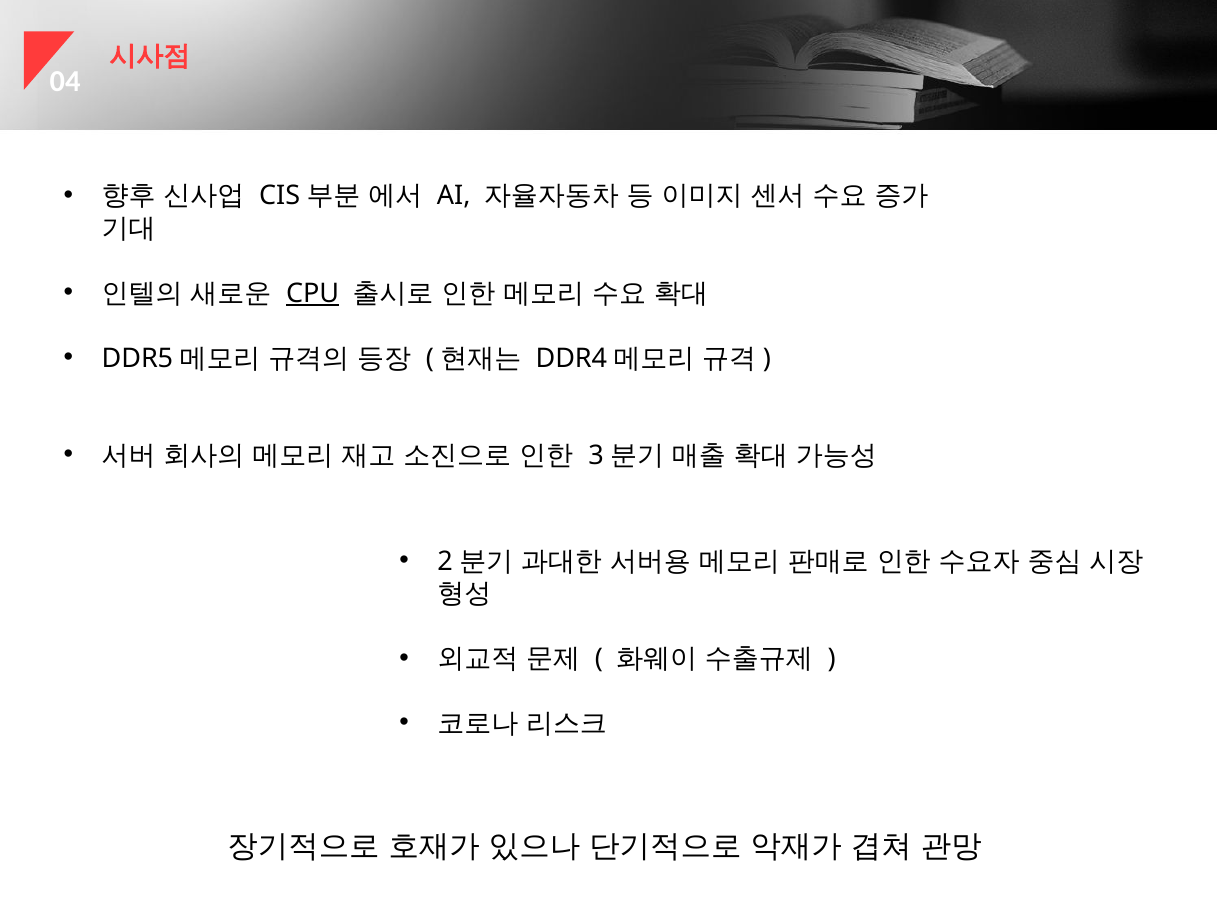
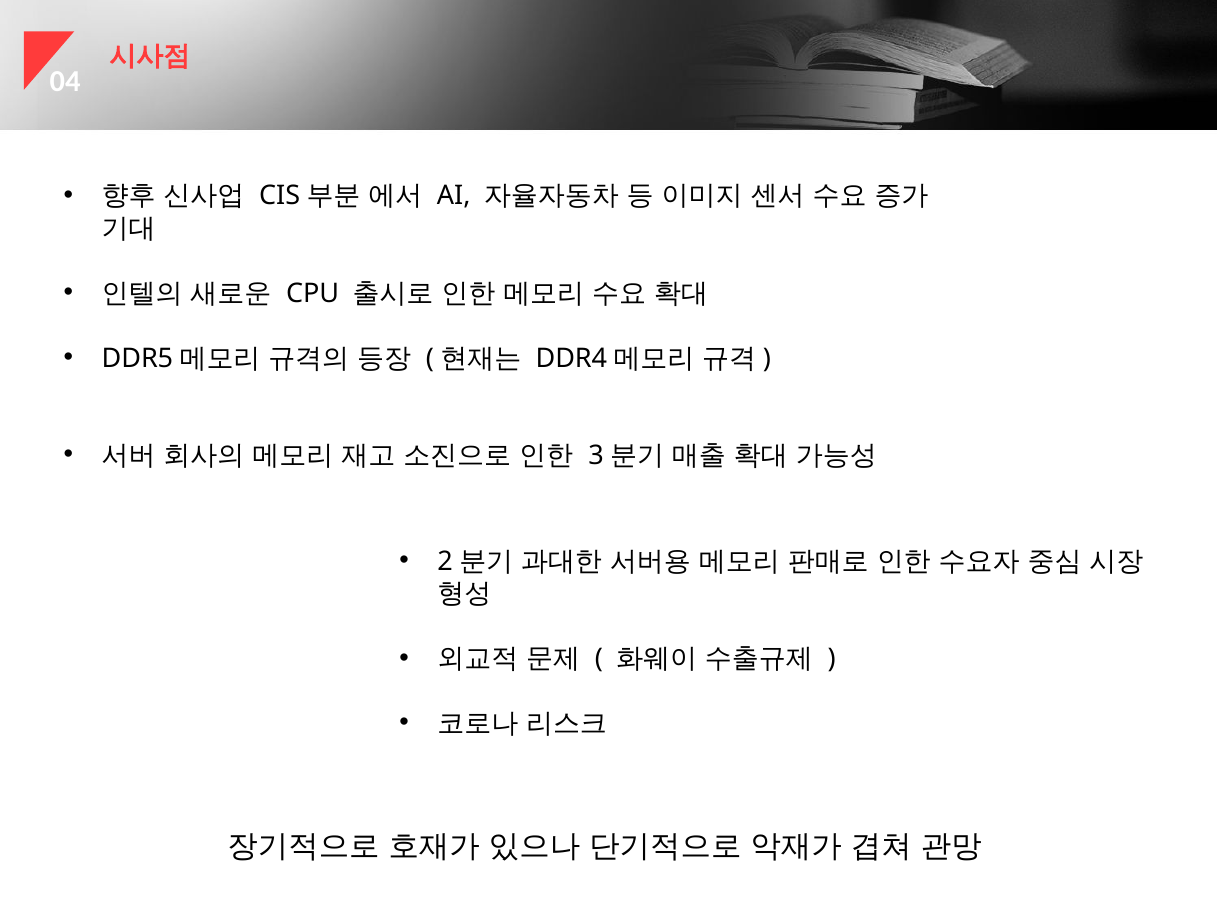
CPU underline: present -> none (313, 294)
